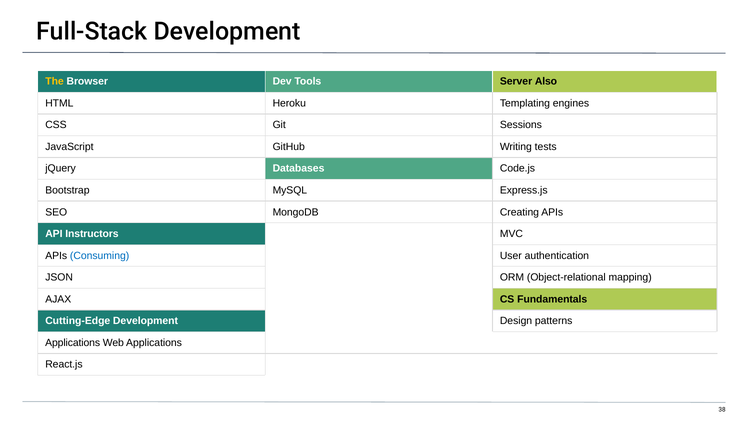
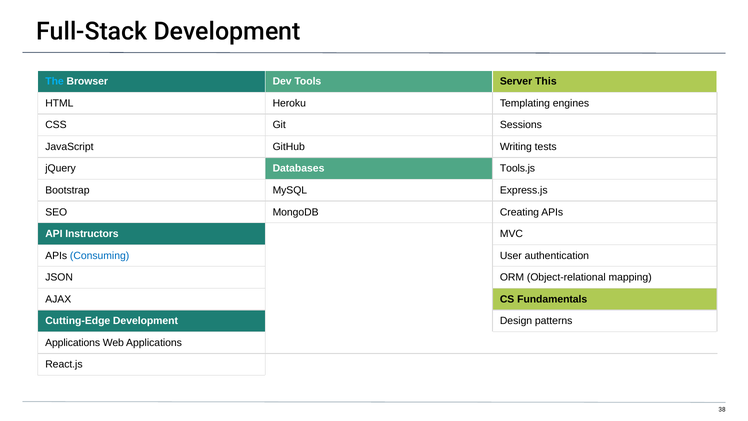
The colour: yellow -> light blue (55, 81)
Also: Also -> This (546, 81)
Code.js: Code.js -> Tools.js (518, 168)
